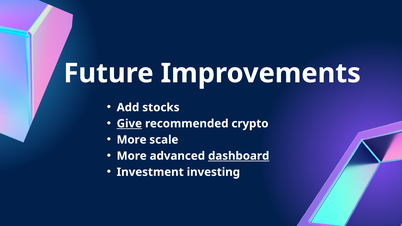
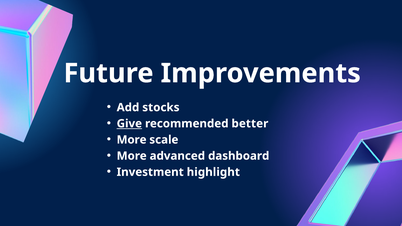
crypto: crypto -> better (250, 124)
dashboard underline: present -> none (239, 156)
investing: investing -> highlight (213, 172)
